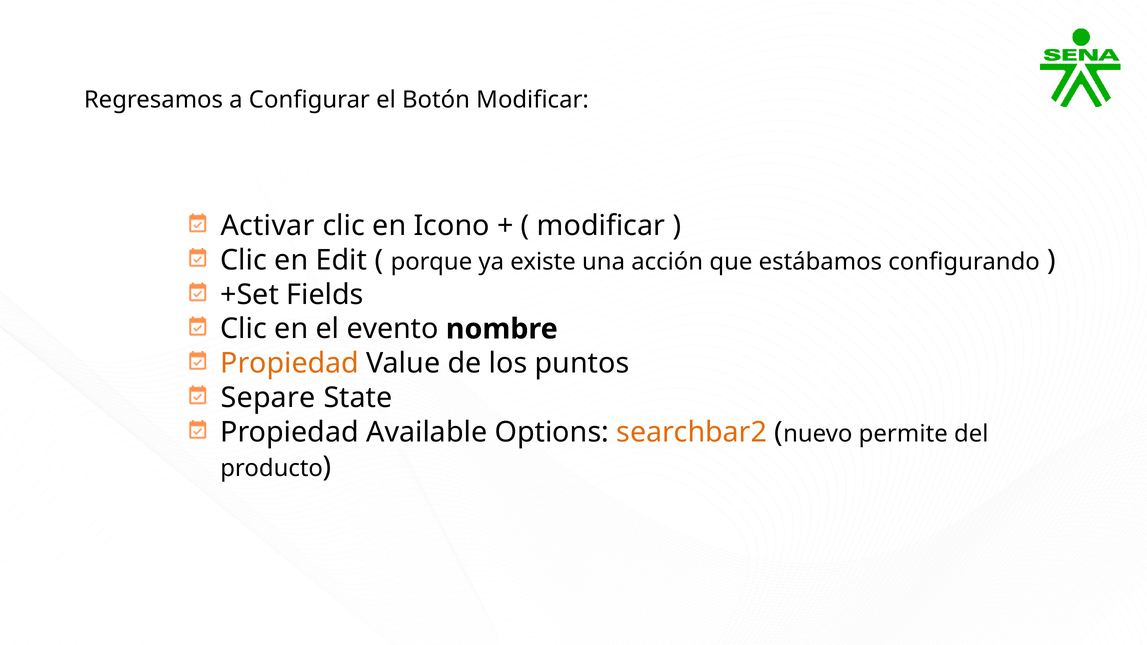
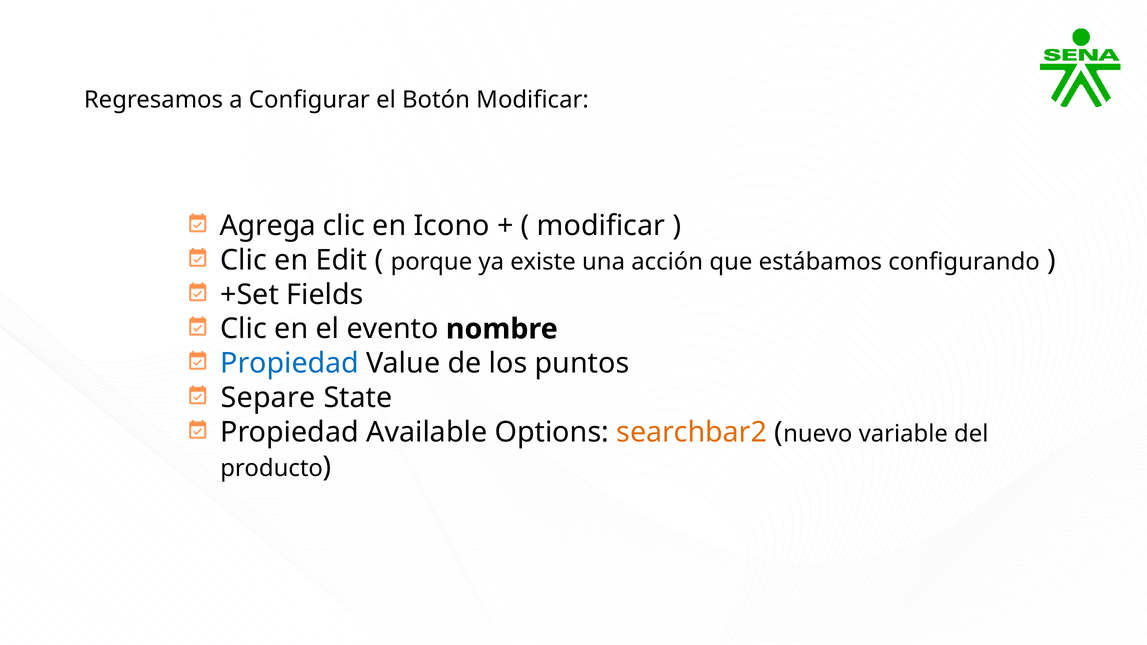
Activar: Activar -> Agrega (268, 226)
Propiedad colour: orange -> blue (290, 364)
permite: permite -> variable (903, 434)
